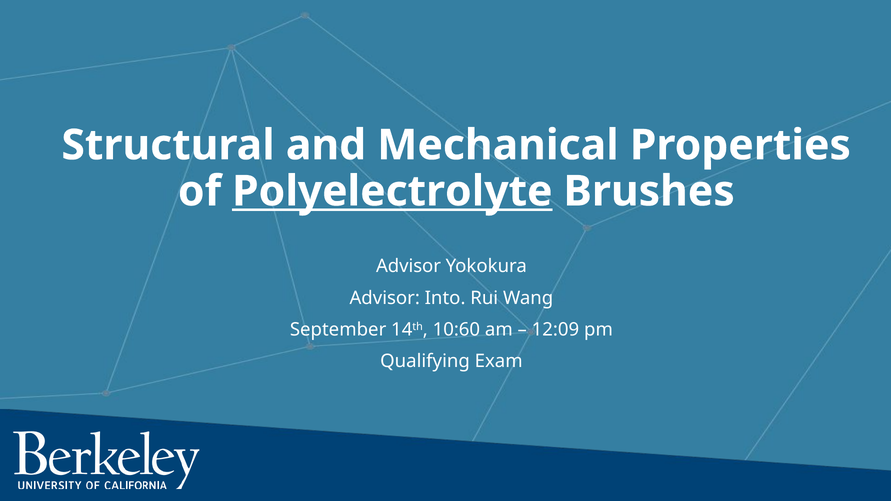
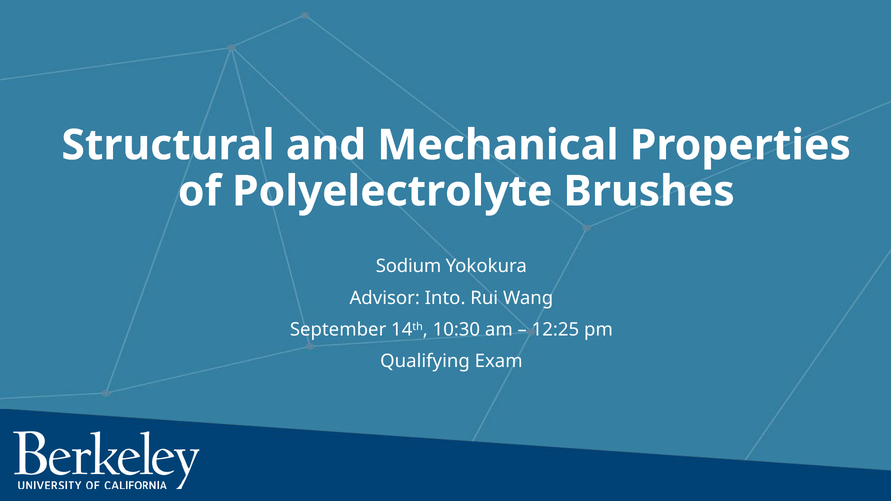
Polyelectrolyte underline: present -> none (392, 191)
Advisor: Advisor -> Sodium (409, 266)
10:60: 10:60 -> 10:30 (456, 330)
12:09: 12:09 -> 12:25 (555, 330)
